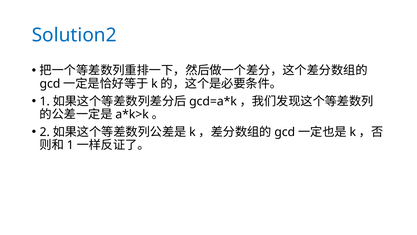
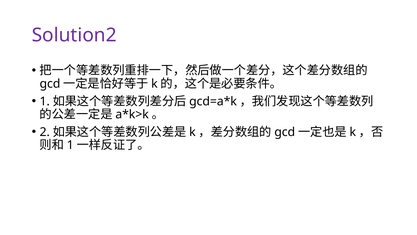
Solution2 colour: blue -> purple (74, 35)
